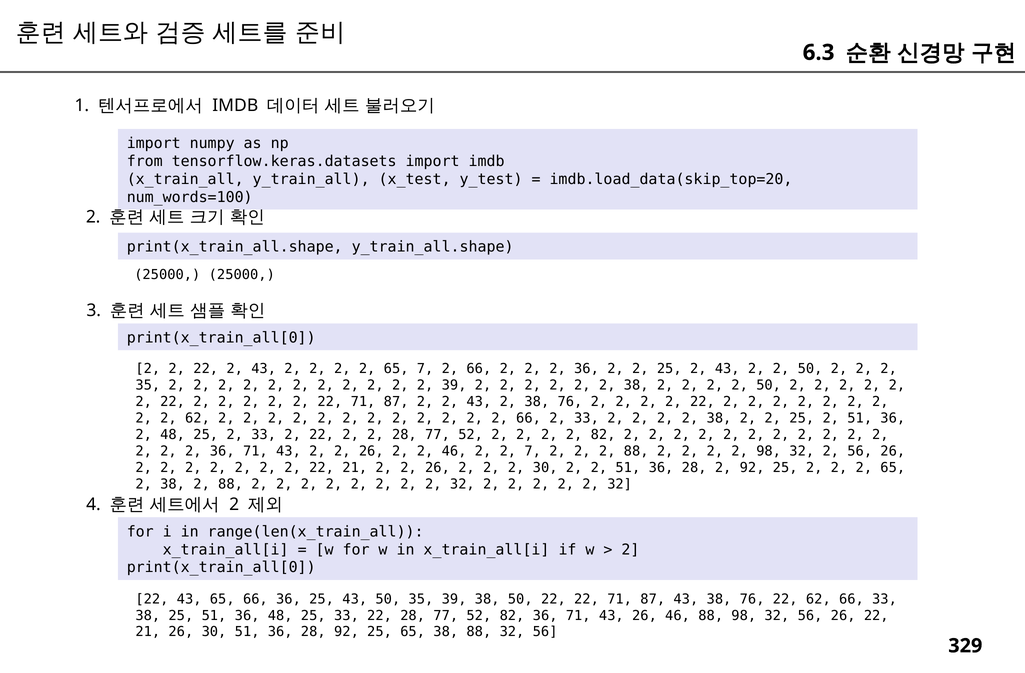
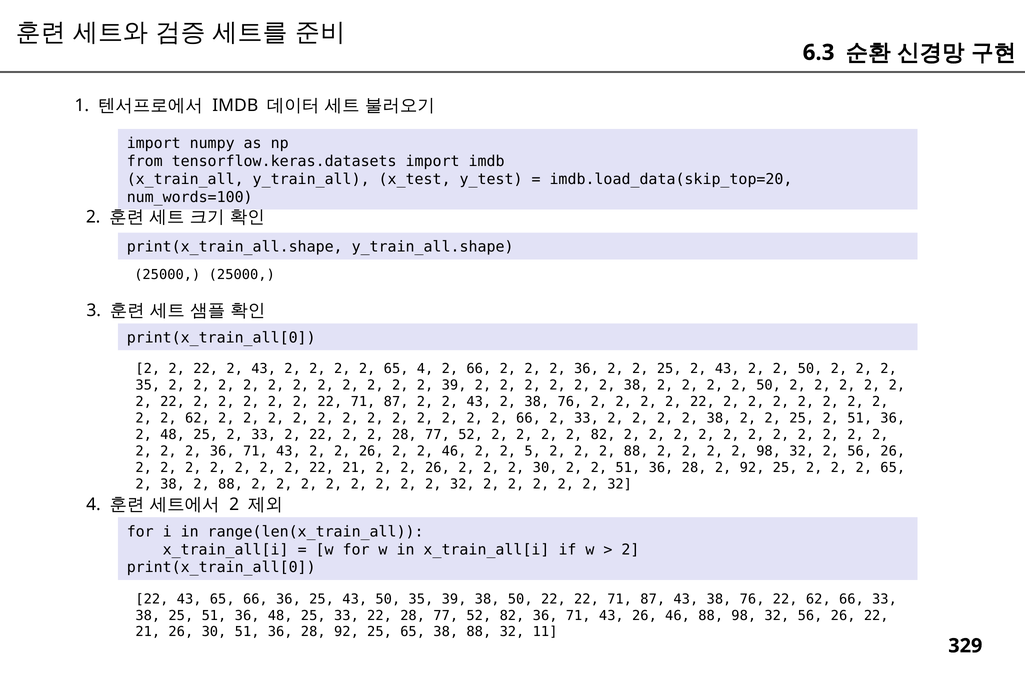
65 7: 7 -> 4 (425, 369)
2 7: 7 -> 5 (533, 451)
88 32 56: 56 -> 11 (545, 632)
